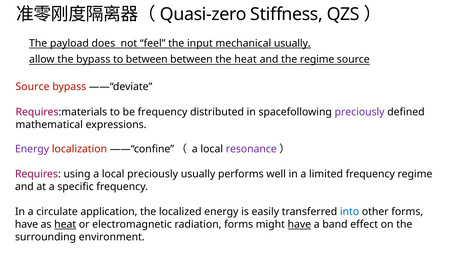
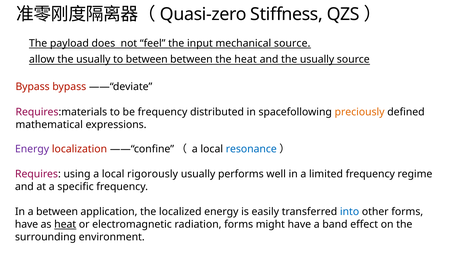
mechanical usually: usually -> source (292, 43)
bypass: bypass -> usually (93, 59)
and the regime: regime -> usually (317, 59)
Source: Source -> Bypass (33, 87)
preciously colour: purple -> orange (360, 112)
resonance colour: purple -> blue (251, 149)
local preciously: preciously -> rigorously (153, 174)
a circulate: circulate -> between (57, 211)
have underline: present -> none (299, 224)
